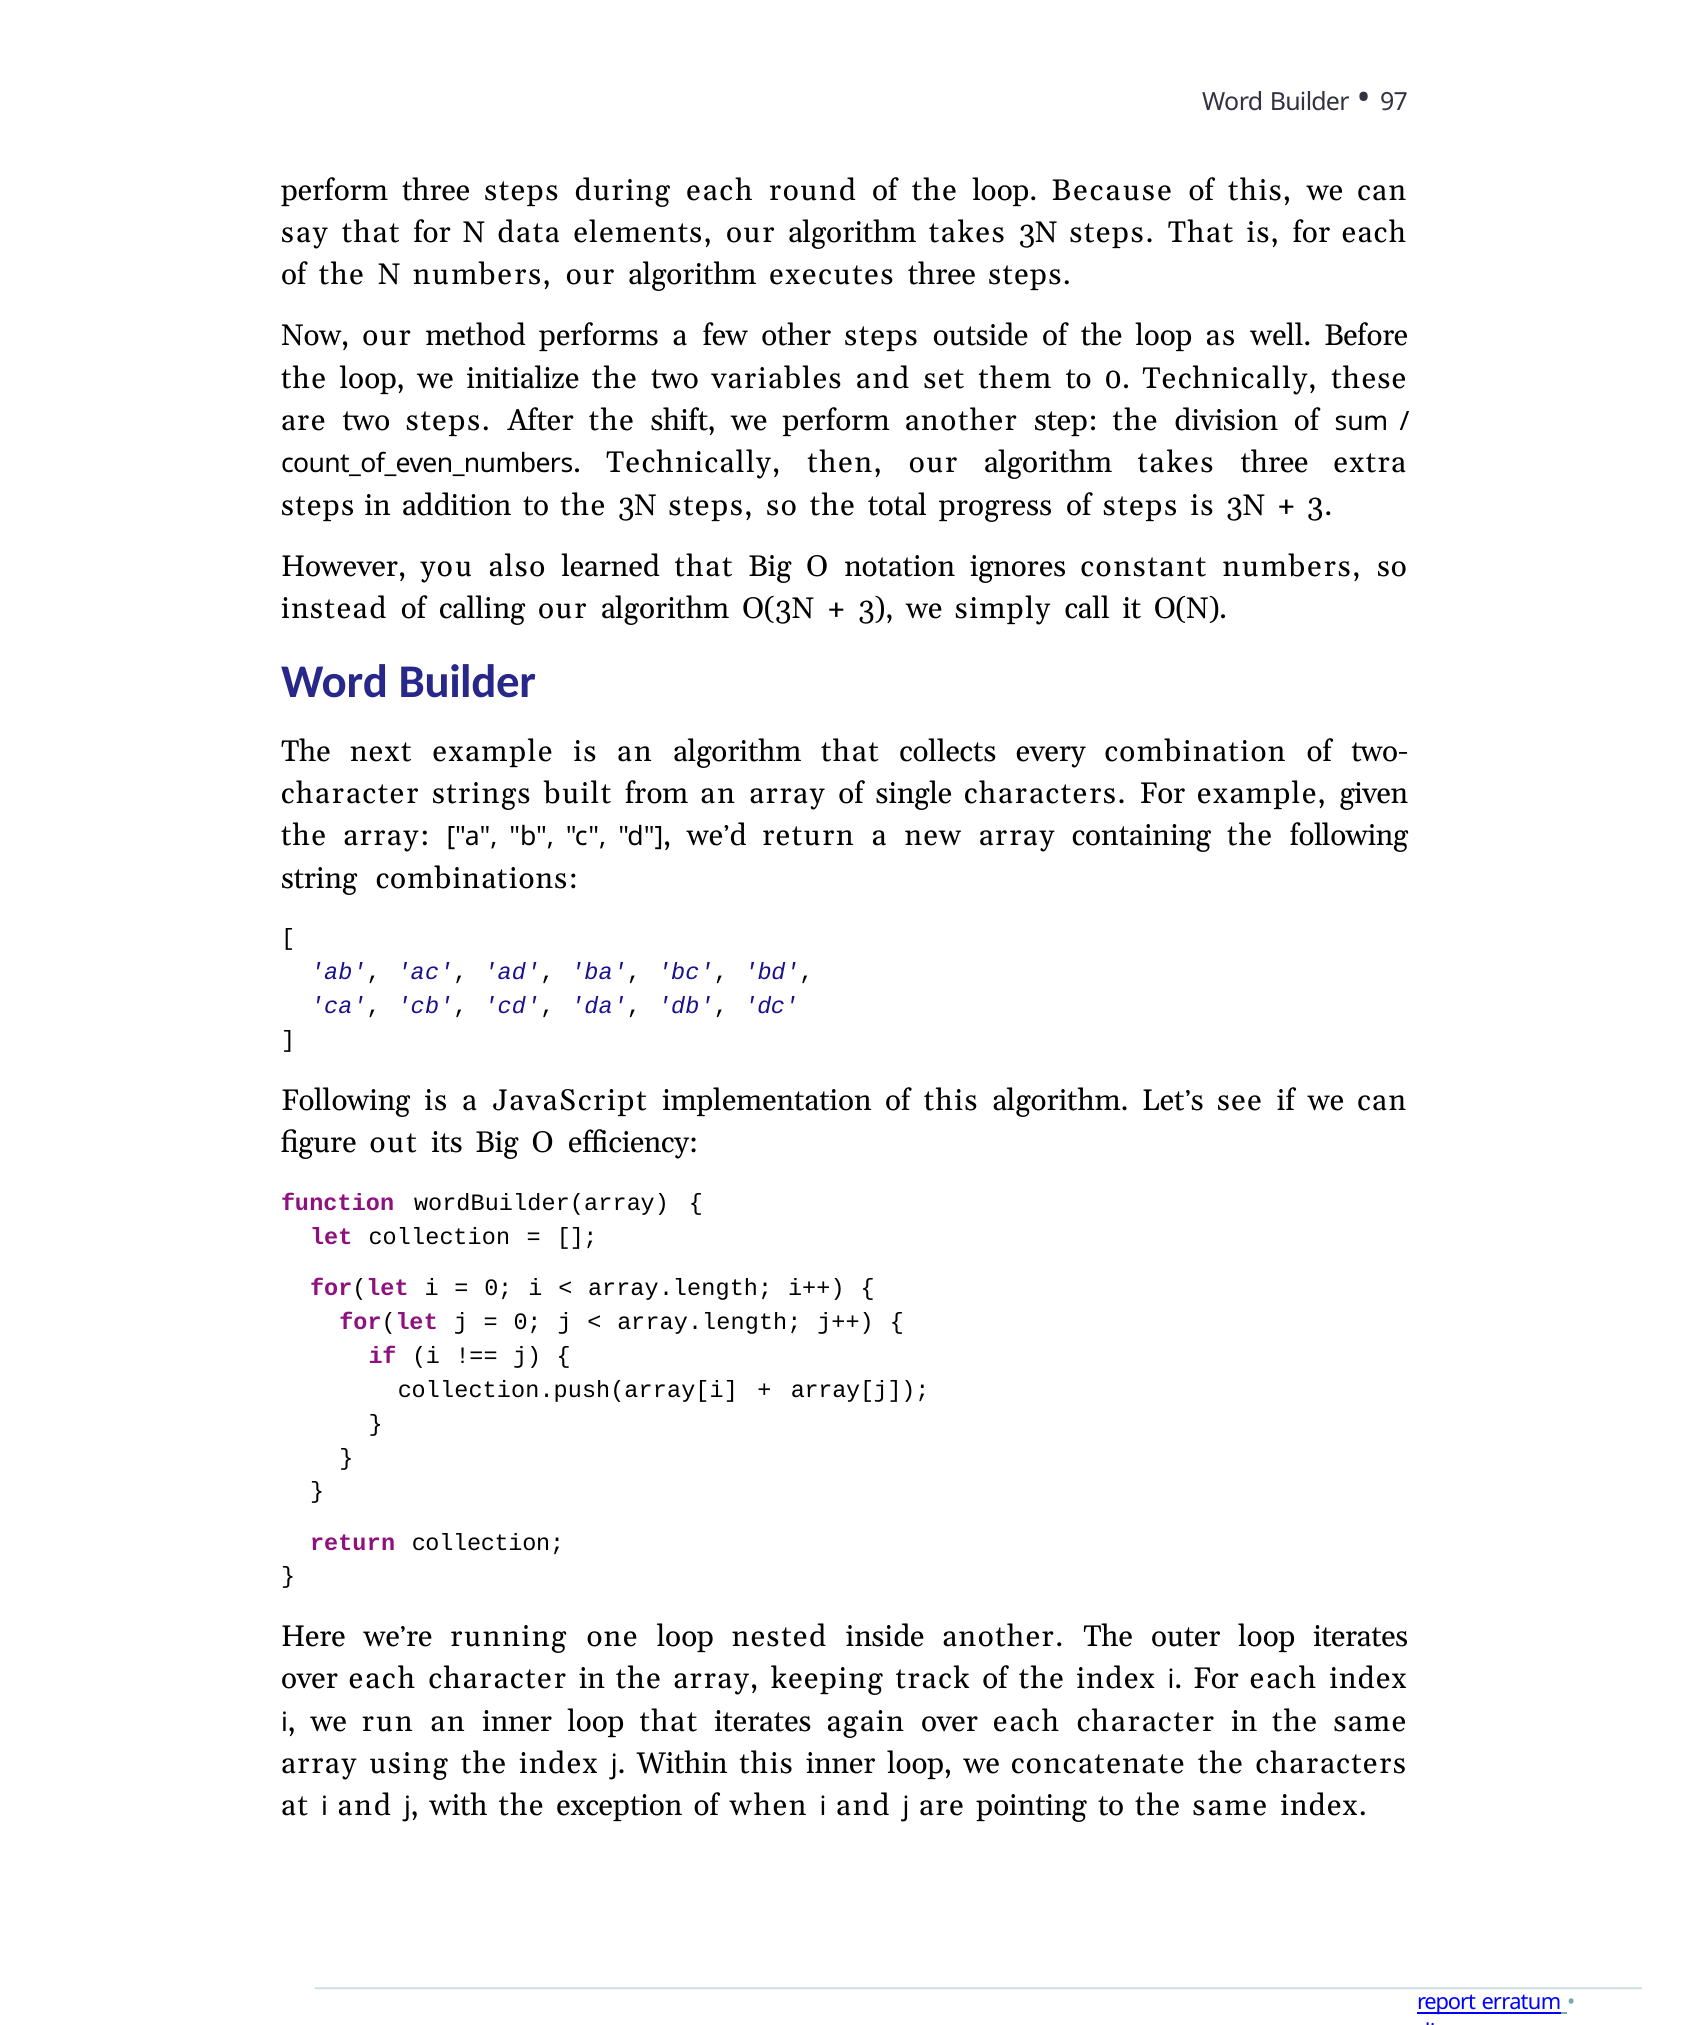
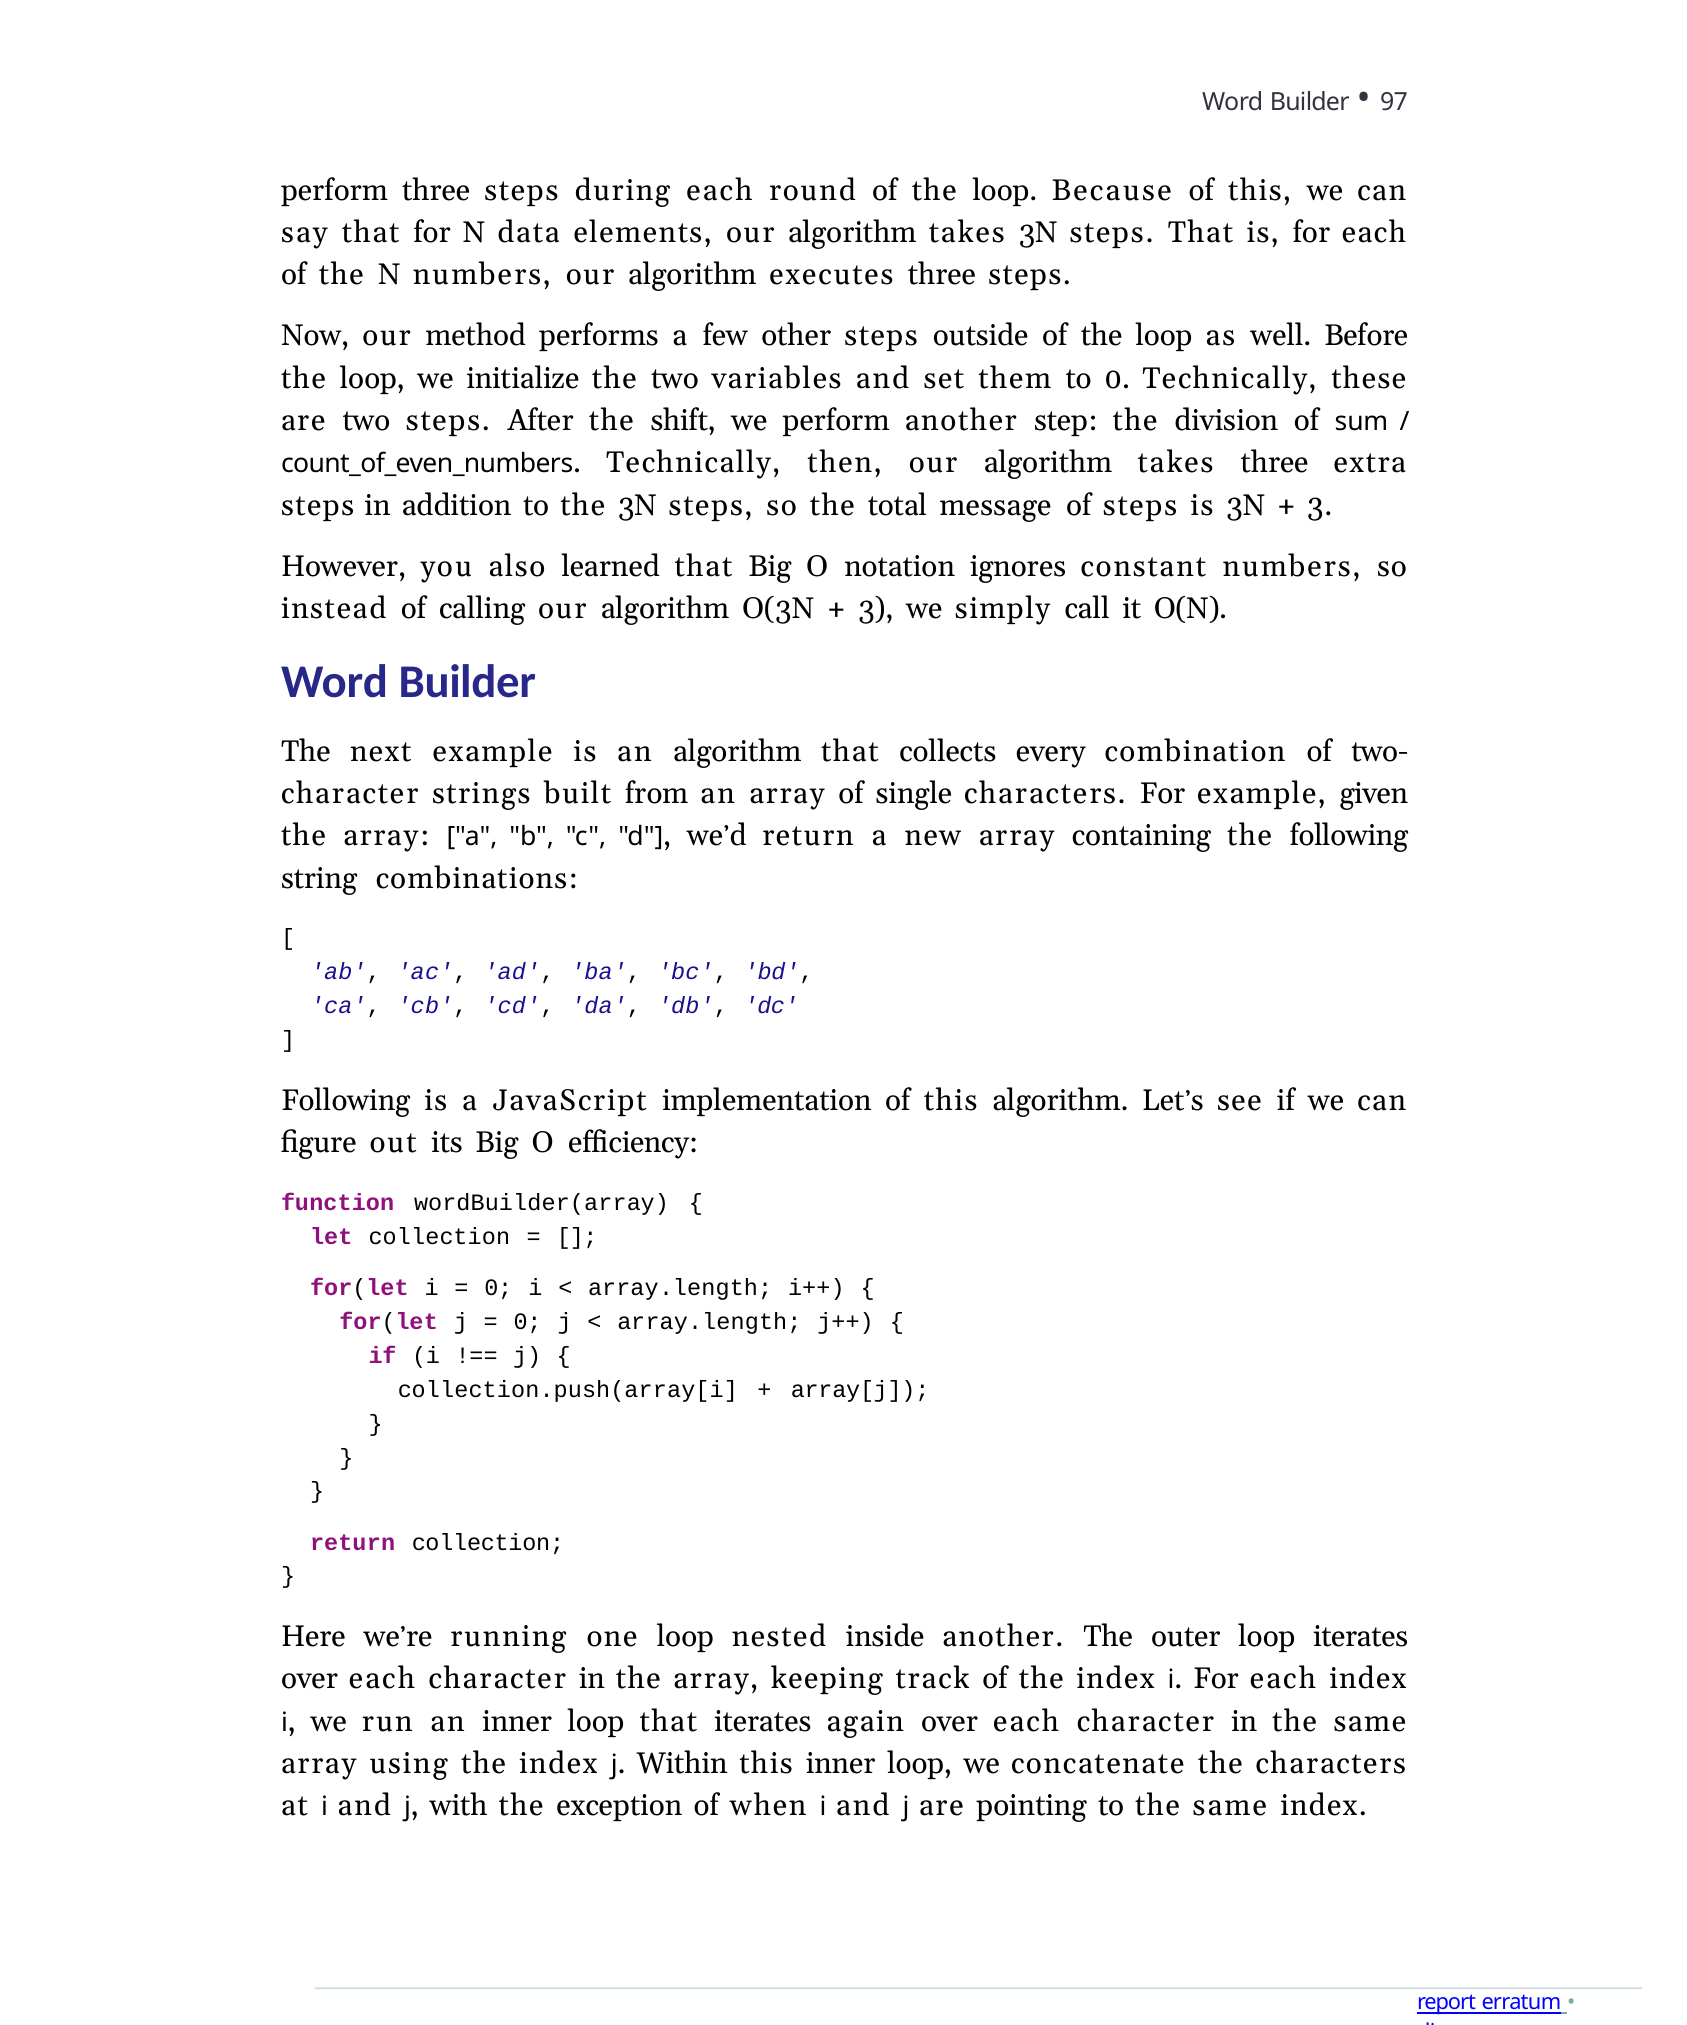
progress: progress -> message (995, 505)
